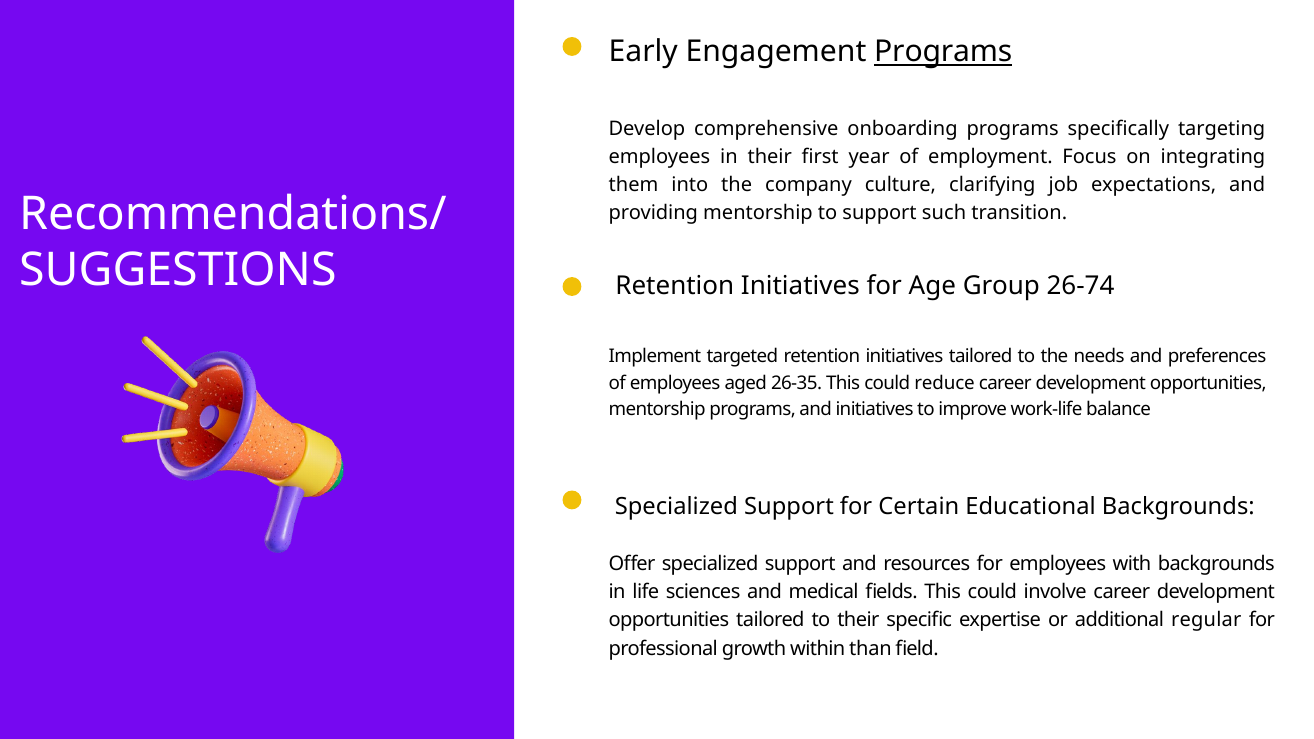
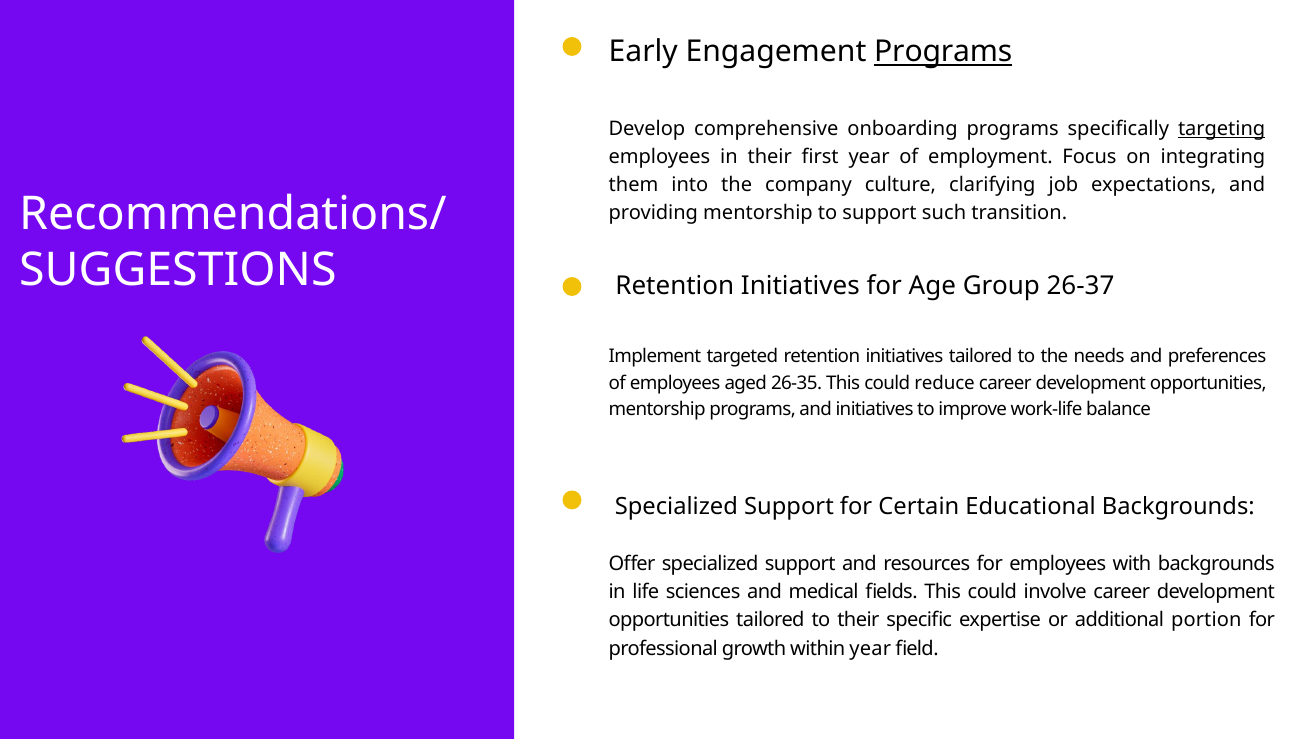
targeting underline: none -> present (1222, 129)
26-74: 26-74 -> 26-37 (1081, 286)
regular: regular -> portion (1206, 620)
within than: than -> year (870, 649)
